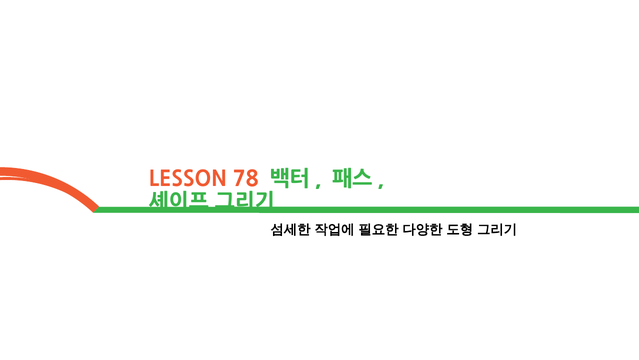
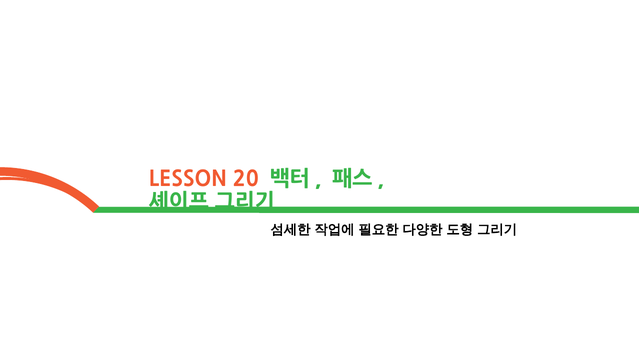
78: 78 -> 20 (246, 179)
